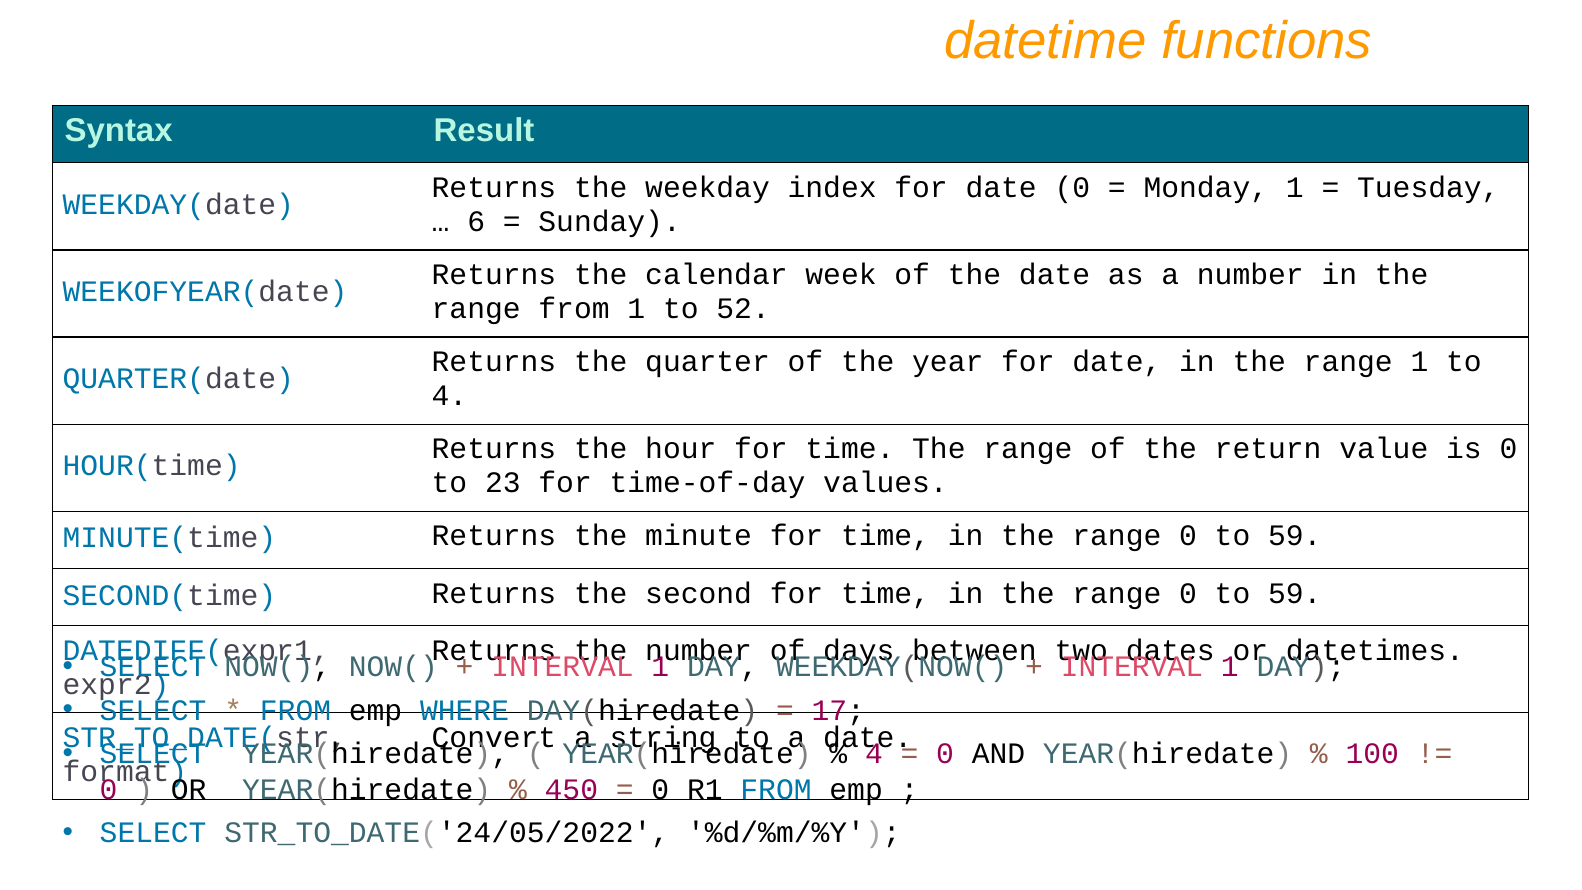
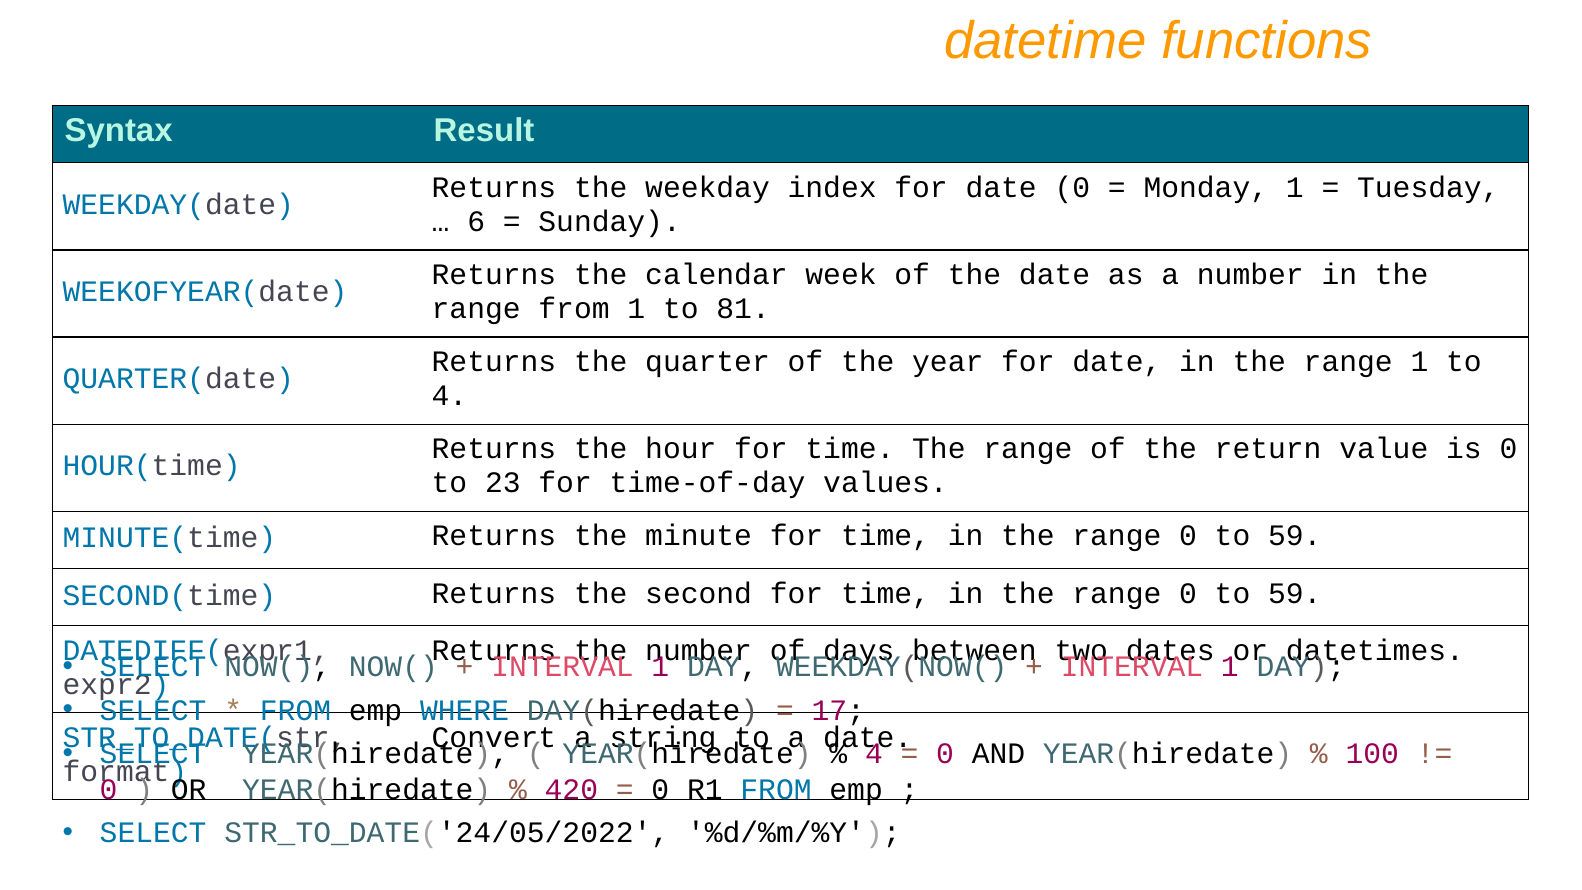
52: 52 -> 81 (743, 308)
450: 450 -> 420 (571, 789)
